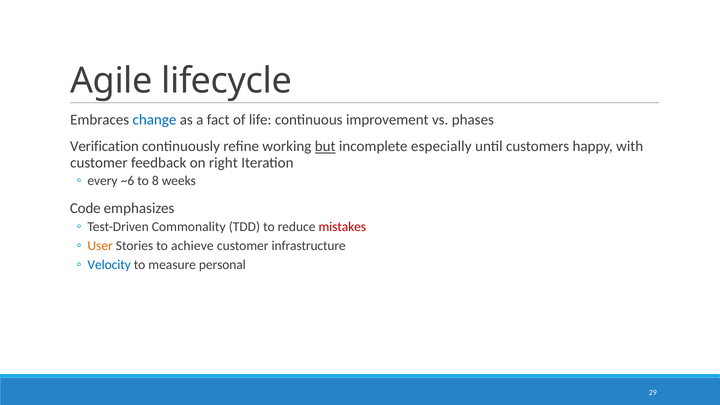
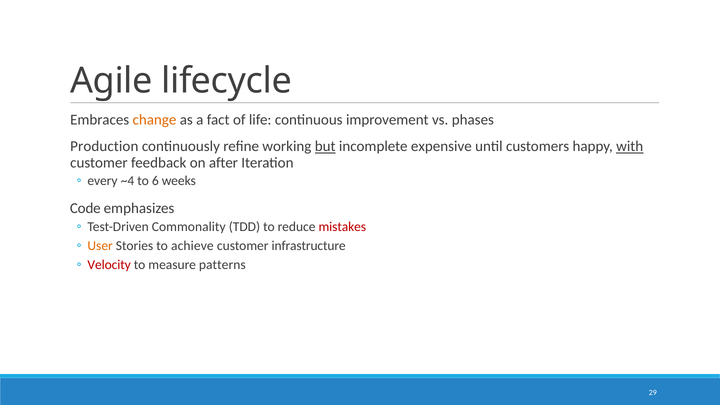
change colour: blue -> orange (154, 120)
Verification: Verification -> Production (104, 146)
especially: especially -> expensive (441, 146)
with underline: none -> present (630, 146)
right: right -> after (223, 163)
~6: ~6 -> ~4 (127, 181)
8: 8 -> 6 (155, 181)
Velocity colour: blue -> red (109, 265)
personal: personal -> patterns (222, 265)
